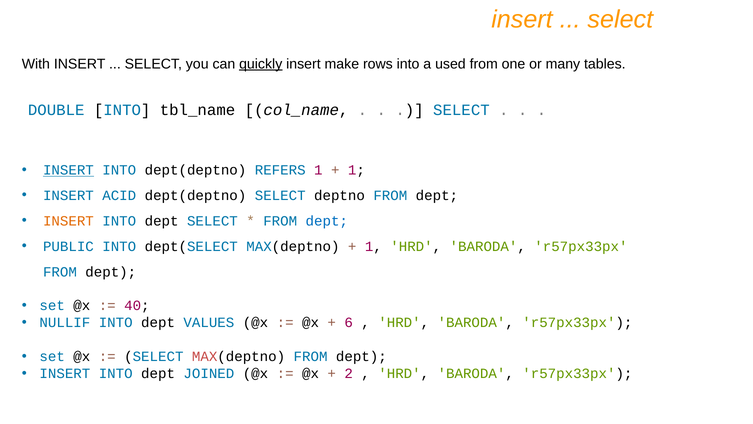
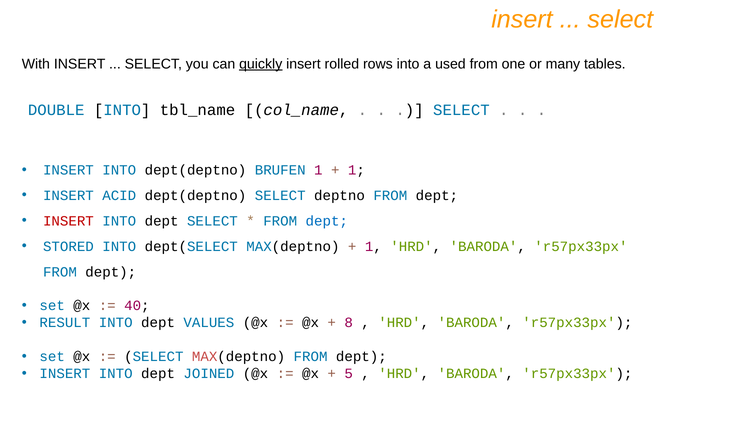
make: make -> rolled (342, 64)
INSERT underline: present -> none (68, 170)
REFERS: REFERS -> BRUFEN (280, 170)
INSERT colour: orange -> red (68, 221)
PUBLIC: PUBLIC -> STORED (68, 246)
NULLIF: NULLIF -> RESULT (65, 322)
6: 6 -> 8 (349, 322)
2: 2 -> 5 (349, 373)
